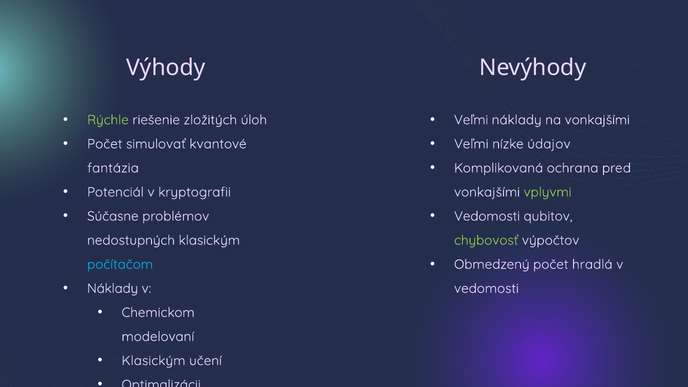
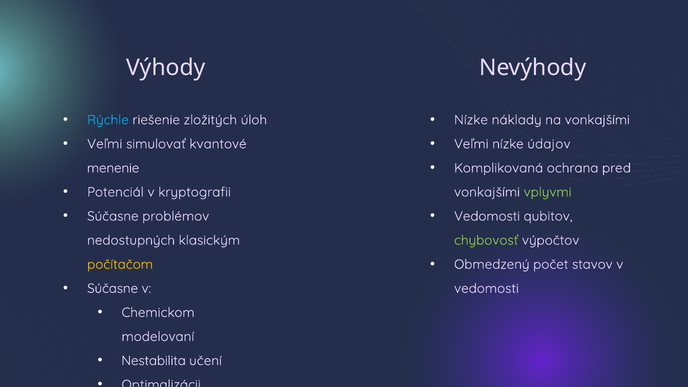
Rýchle colour: light green -> light blue (108, 120)
Veľmi: Veľmi -> Nízke (471, 120)
Počet: Počet -> Veľmi (105, 144)
fantázia: fantázia -> menenie (113, 168)
hradlá: hradlá -> stavov (592, 264)
počítačom colour: light blue -> yellow (120, 264)
Náklady: Náklady -> Súčasne (113, 288)
Klasickým: Klasickým -> Nestabilita (154, 361)
